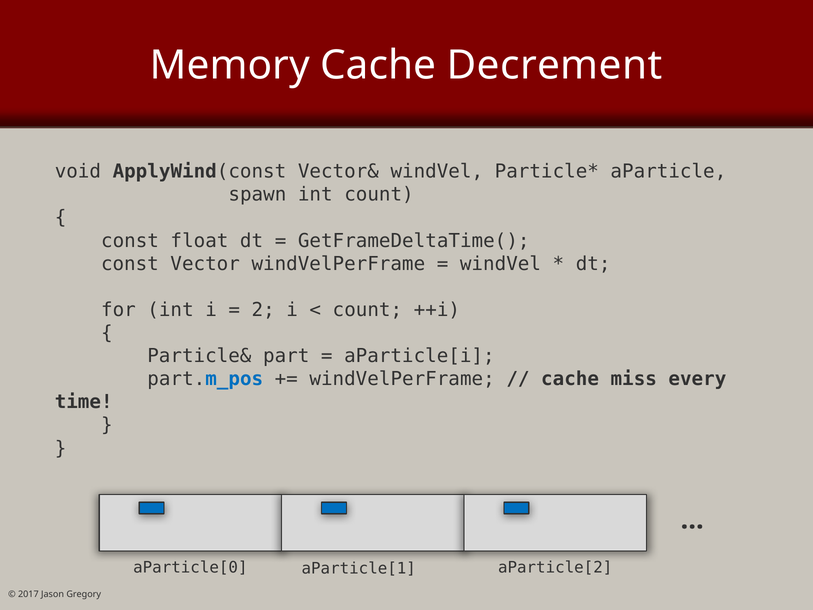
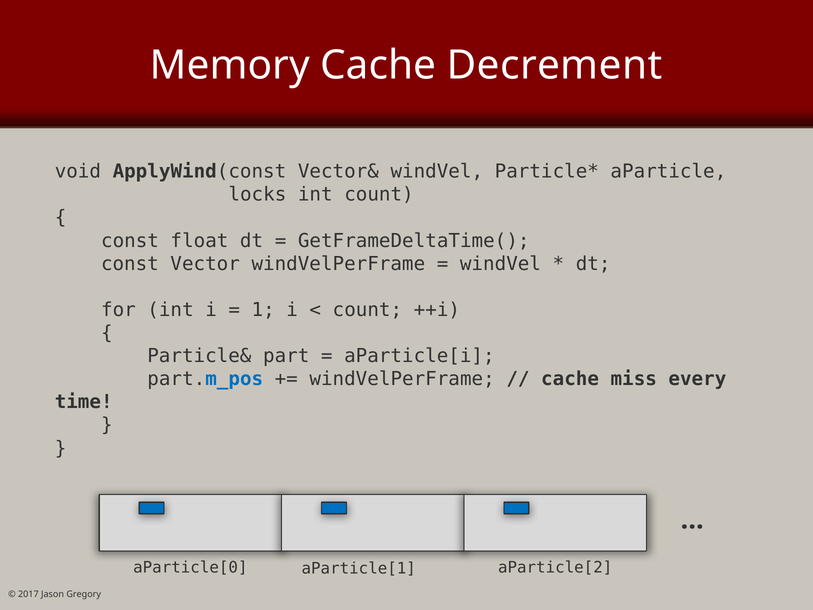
spawn: spawn -> locks (257, 194)
2: 2 -> 1 (263, 310)
